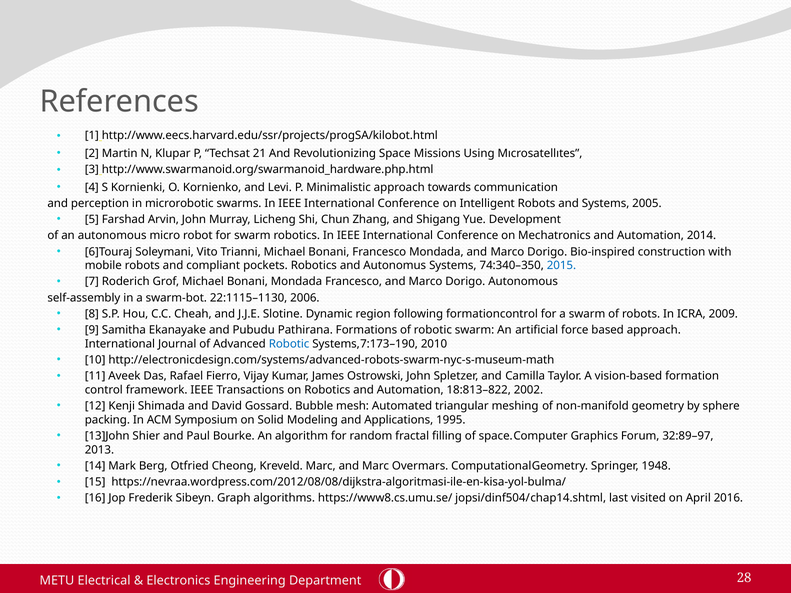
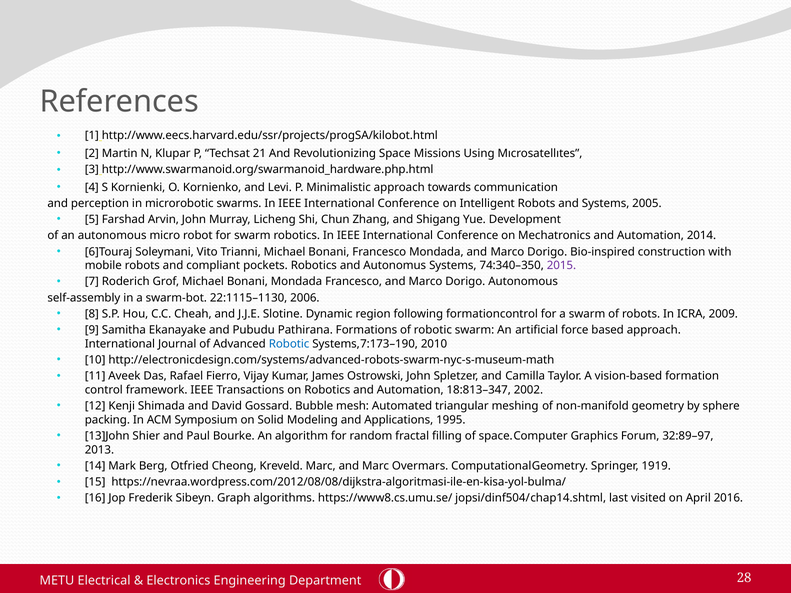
2015 colour: blue -> purple (561, 266)
18:813–822: 18:813–822 -> 18:813–347 (479, 390)
1948: 1948 -> 1919 (656, 466)
